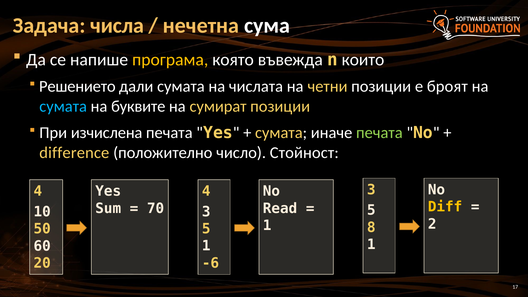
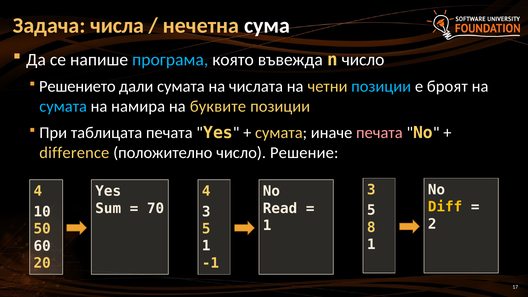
програма colour: yellow -> light blue (170, 60)
n които: които -> число (363, 60)
позиции colour: white -> light blue (381, 87)
буквите: буквите -> намира (138, 106)
сумират: сумират -> буквите (218, 106)
изчислена: изчислена -> таблицата (107, 133)
печата colour: light green -> pink (379, 133)
Стойност: Стойност -> Решение (304, 153)
-6: -6 -> -1 (210, 263)
